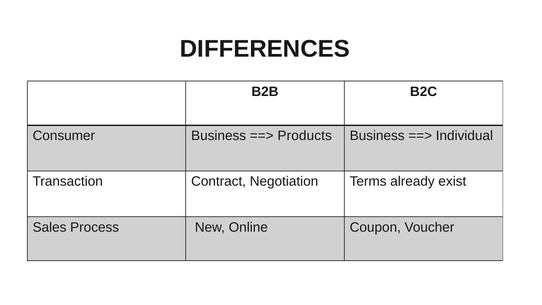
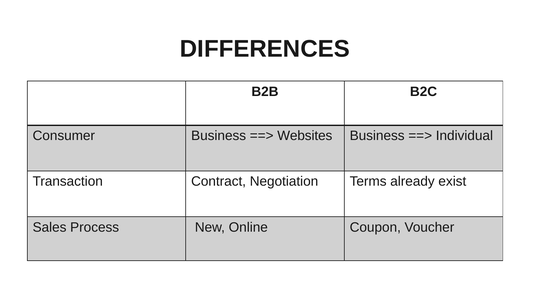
Products: Products -> Websites (305, 136)
